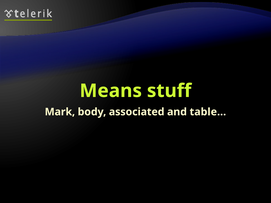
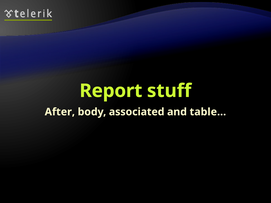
Means: Means -> Report (111, 91)
Mark: Mark -> After (60, 112)
